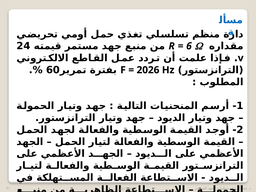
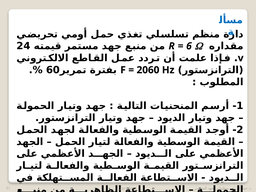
2026: 2026 -> 2060 (148, 70)
